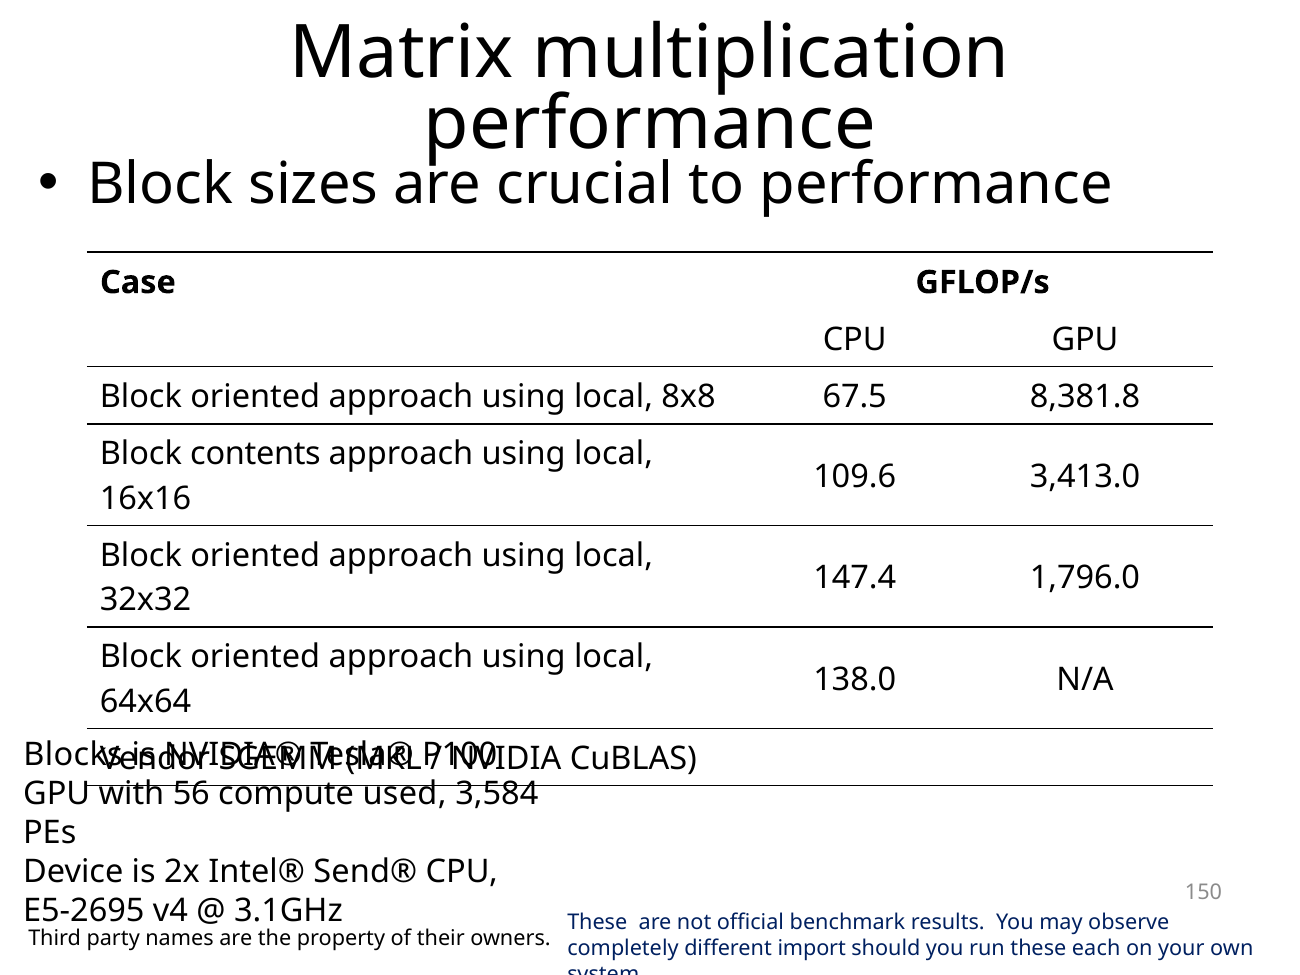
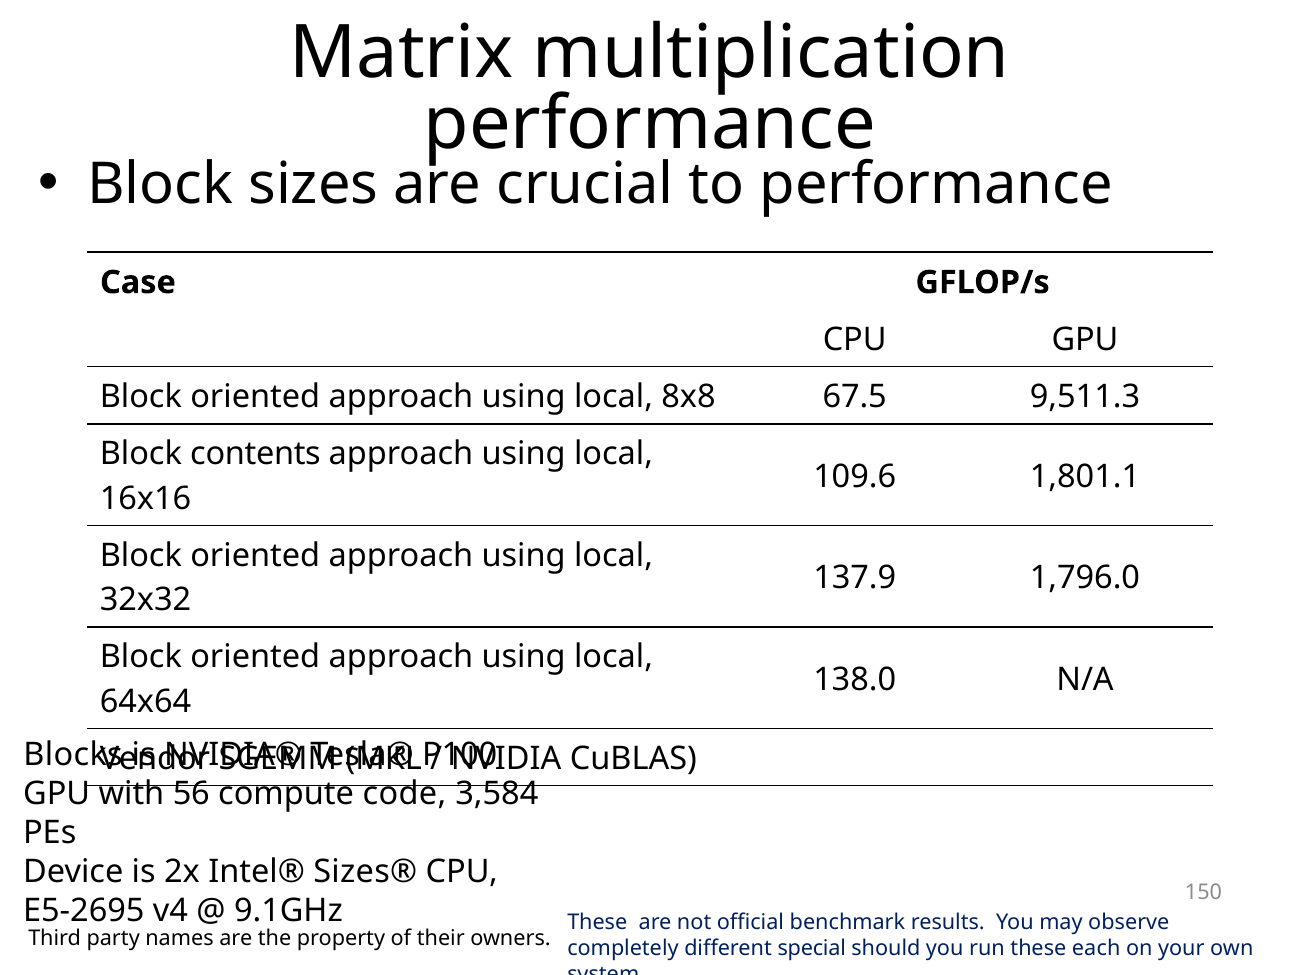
8,381.8: 8,381.8 -> 9,511.3 (1085, 397)
3,413.0: 3,413.0 -> 1,801.1 (1085, 476)
147.4: 147.4 -> 137.9 (855, 578)
used: used -> code (405, 793)
Send®: Send® -> Sizes® (365, 871)
3.1GHz: 3.1GHz -> 9.1GHz (288, 910)
import: import -> special (812, 948)
